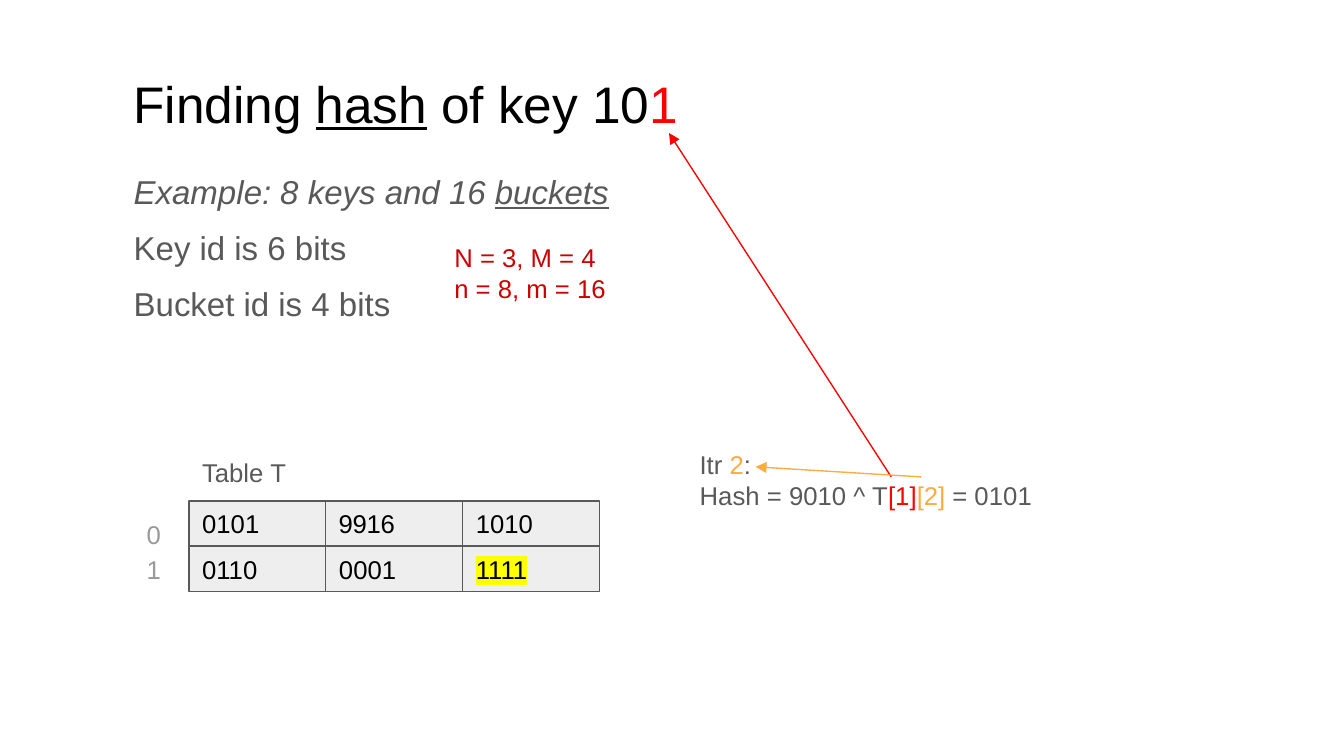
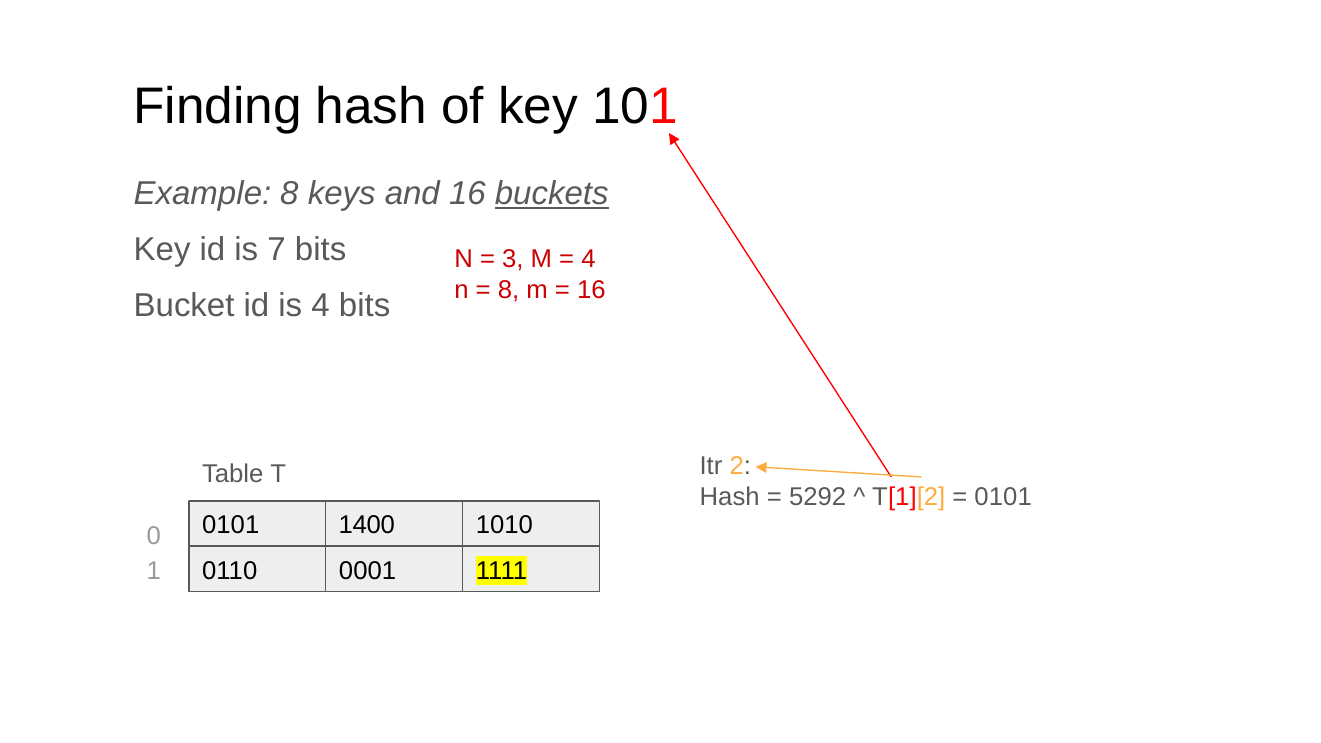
hash underline: present -> none (372, 106)
6: 6 -> 7 (277, 250)
9010: 9010 -> 5292 (818, 497)
9916: 9916 -> 1400 (367, 525)
